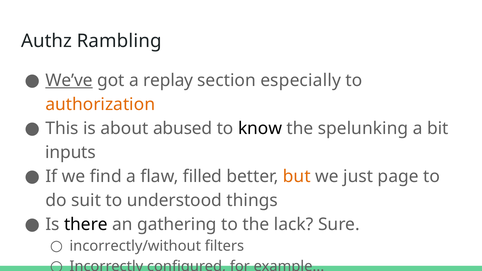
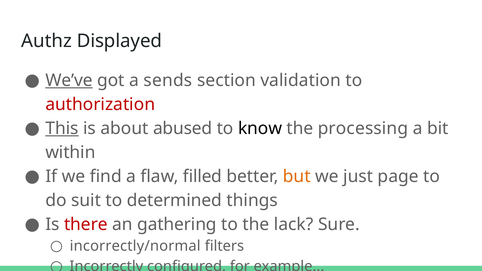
Rambling: Rambling -> Displayed (119, 41)
replay: replay -> sends (168, 80)
especially: especially -> validation (301, 80)
authorization colour: orange -> red (100, 104)
This underline: none -> present (62, 128)
spelunking: spelunking -> processing (363, 128)
inputs: inputs -> within (70, 152)
understood: understood -> determined (174, 200)
there colour: black -> red (86, 224)
incorrectly/without: incorrectly/without -> incorrectly/normal (135, 246)
